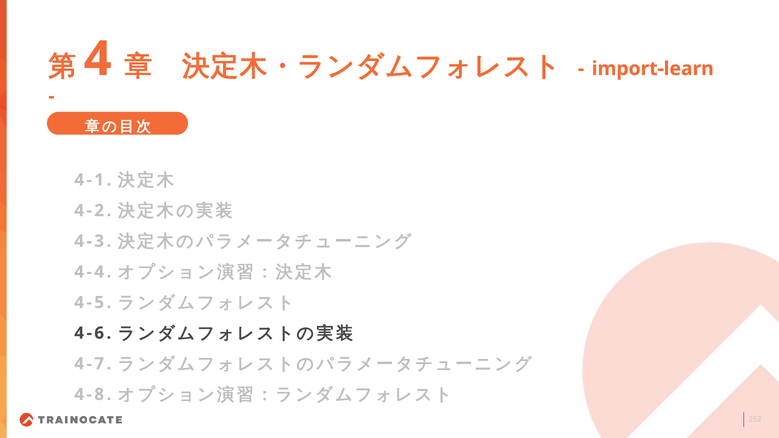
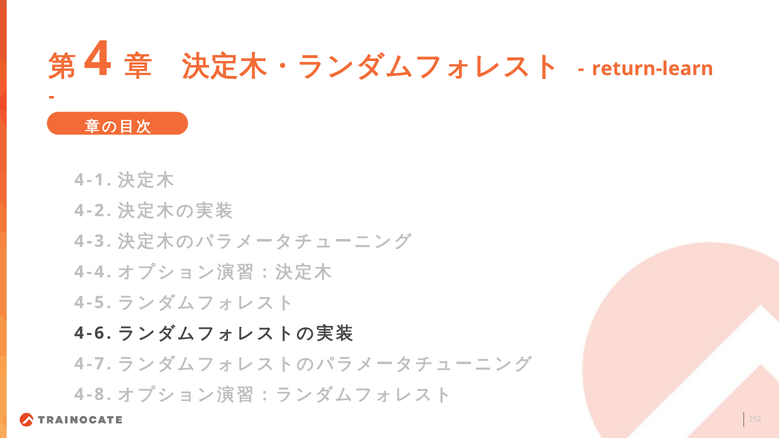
import-learn: import-learn -> return-learn (653, 69)
